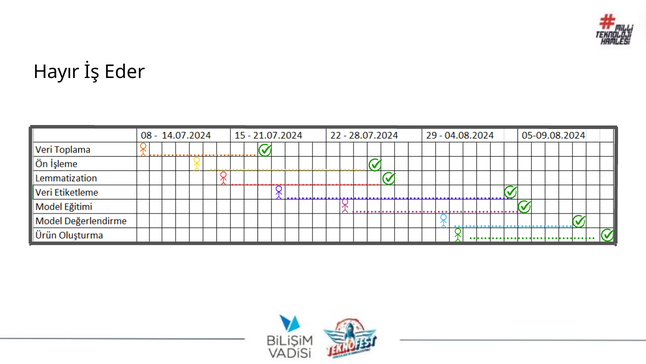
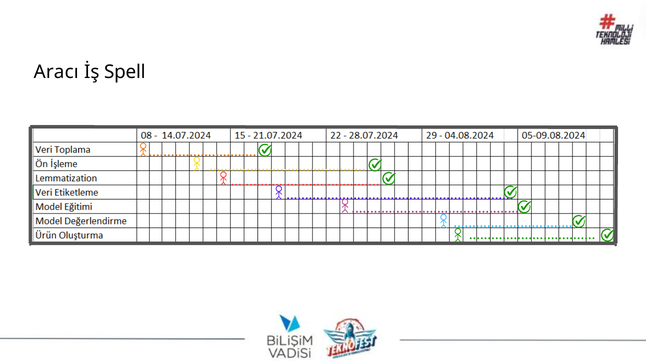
Hayır: Hayır -> Aracı (56, 72)
Eder: Eder -> Spell (125, 72)
